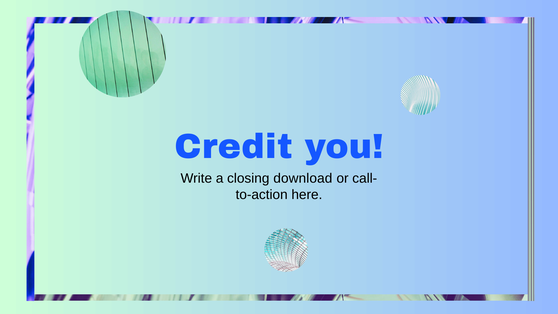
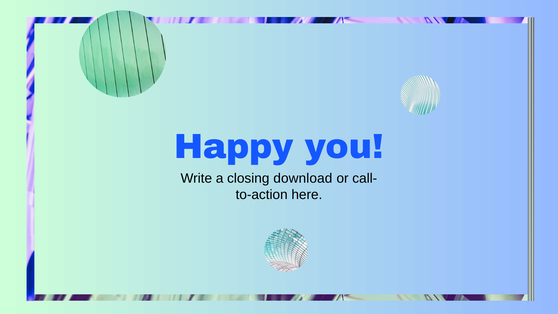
Credit: Credit -> Happy (234, 147)
